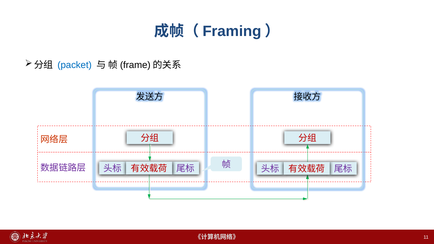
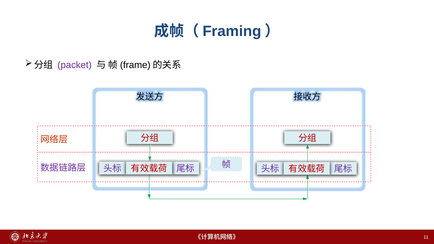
packet colour: blue -> purple (75, 65)
